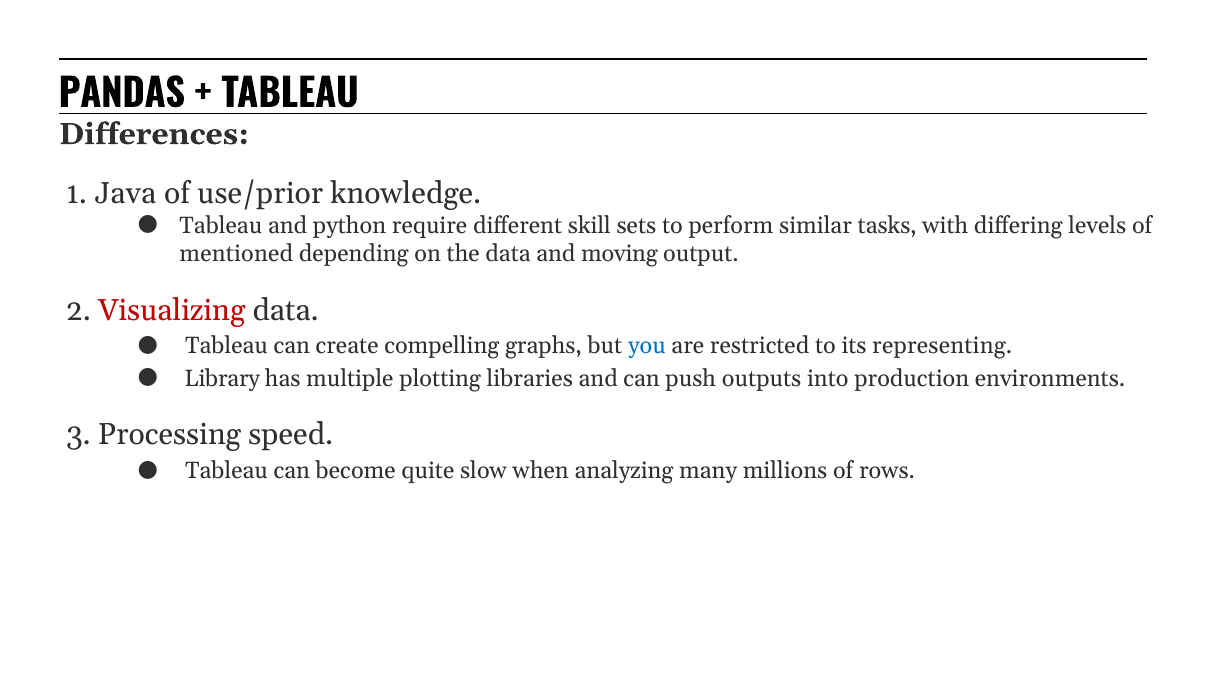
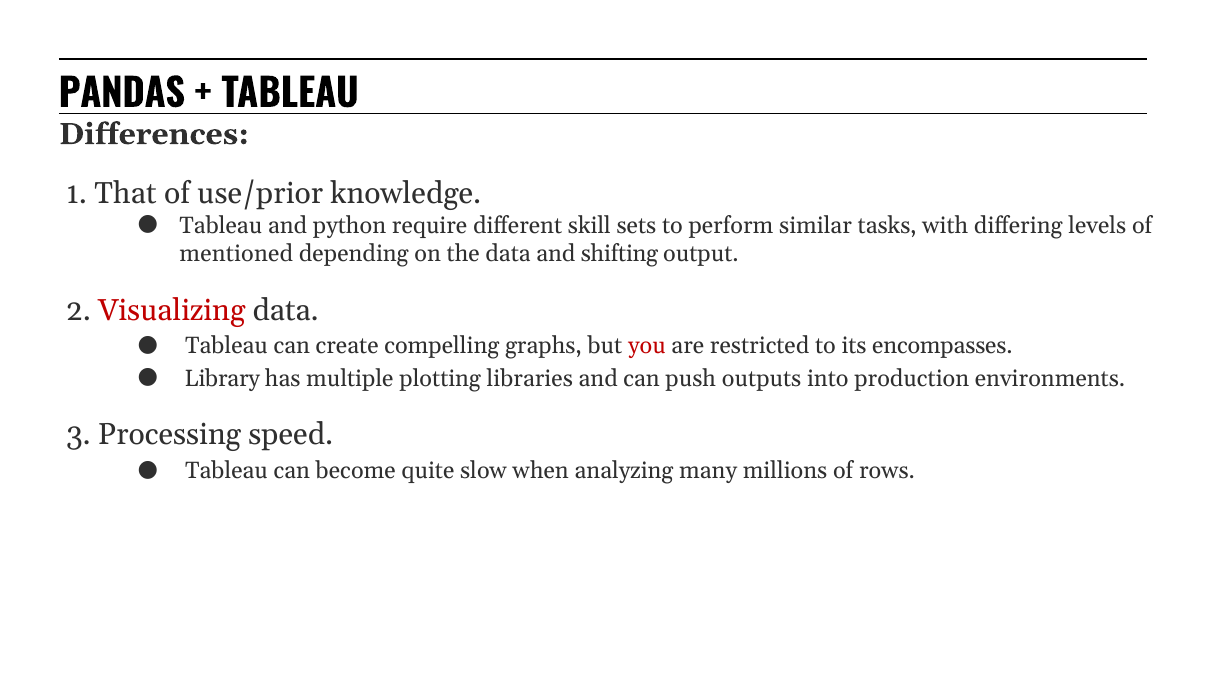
Java: Java -> That (125, 194)
moving: moving -> shifting (620, 254)
you colour: blue -> red (647, 346)
representing: representing -> encompasses (942, 346)
